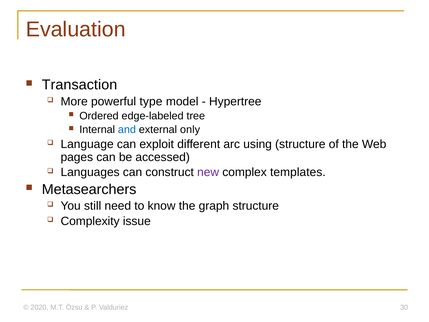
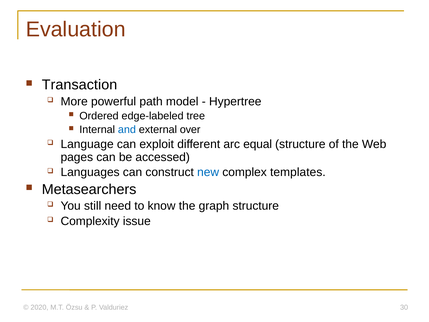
type: type -> path (151, 101)
only: only -> over (190, 130)
using: using -> equal (258, 144)
new colour: purple -> blue (208, 172)
